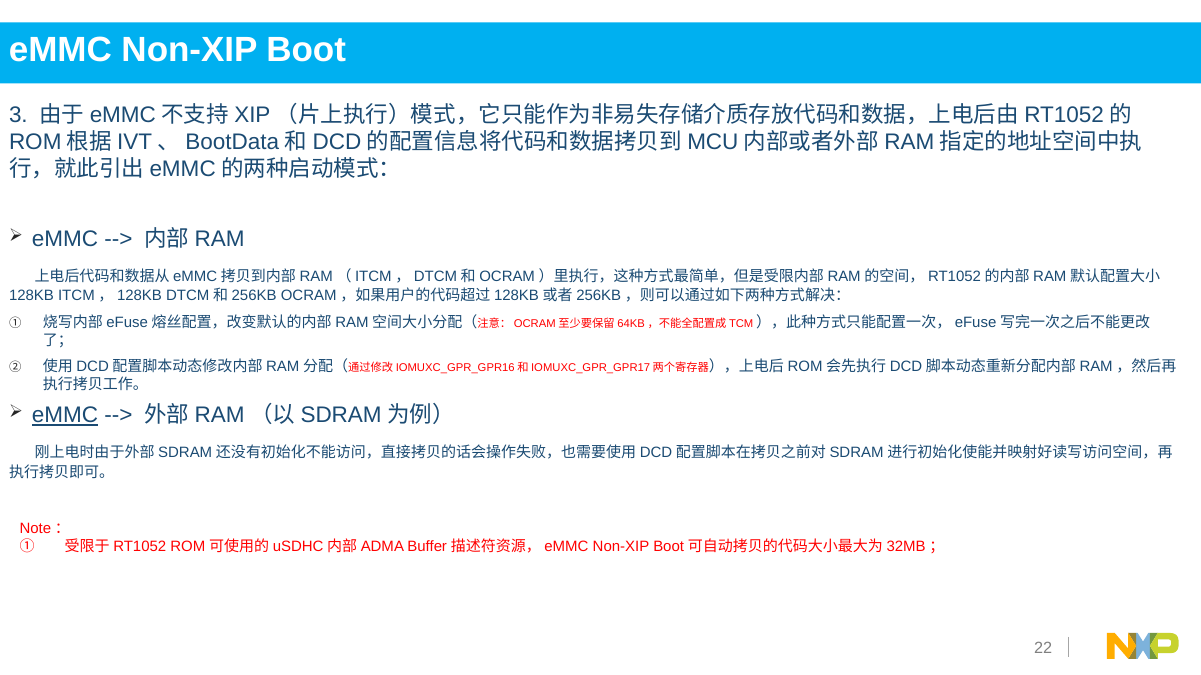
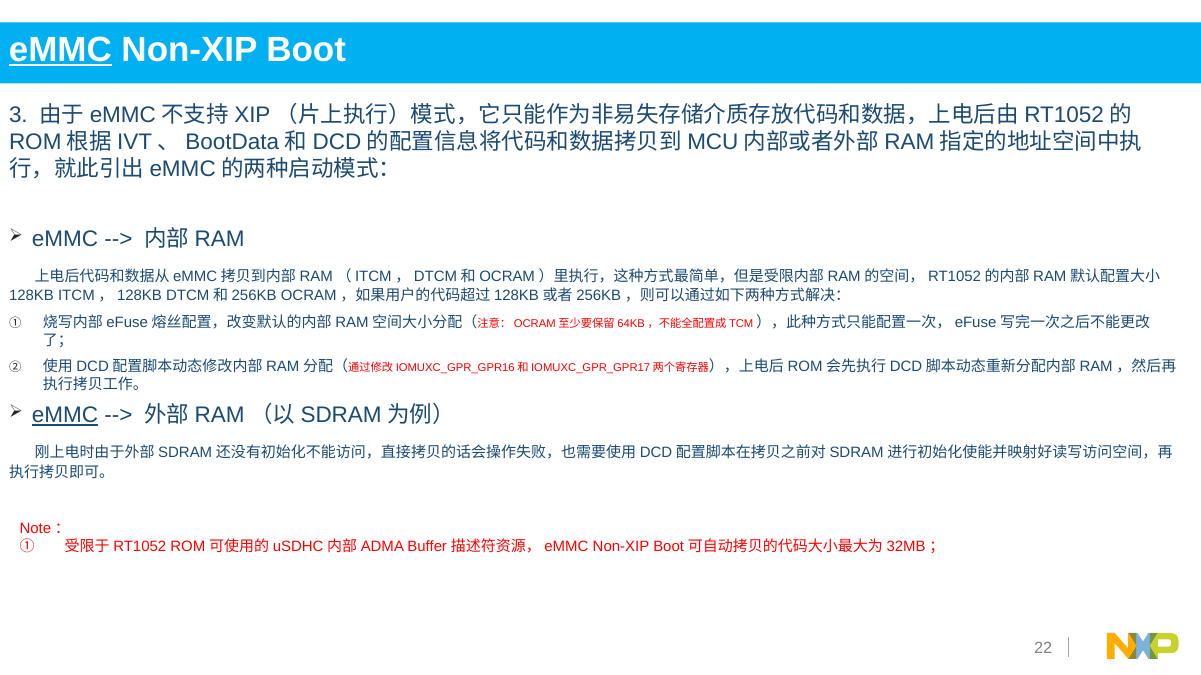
eMMC underline: none -> present (60, 50)
